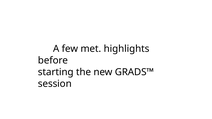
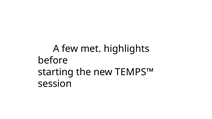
GRADS™: GRADS™ -> TEMPS™ (134, 72)
